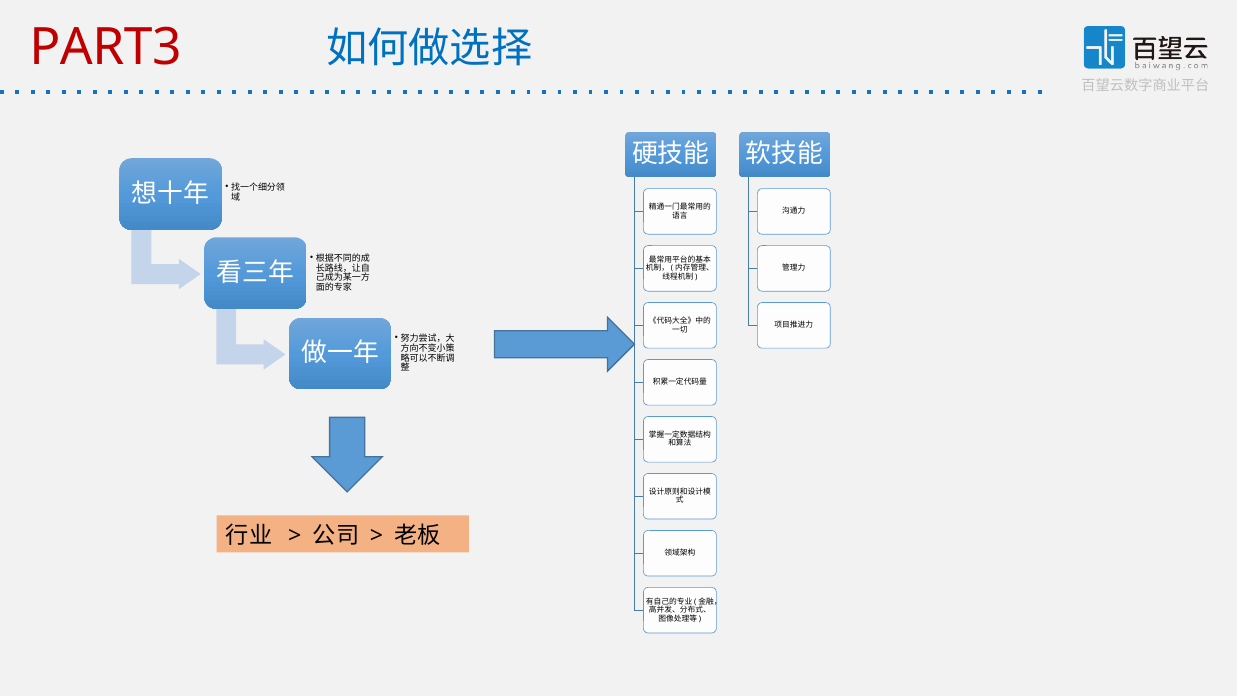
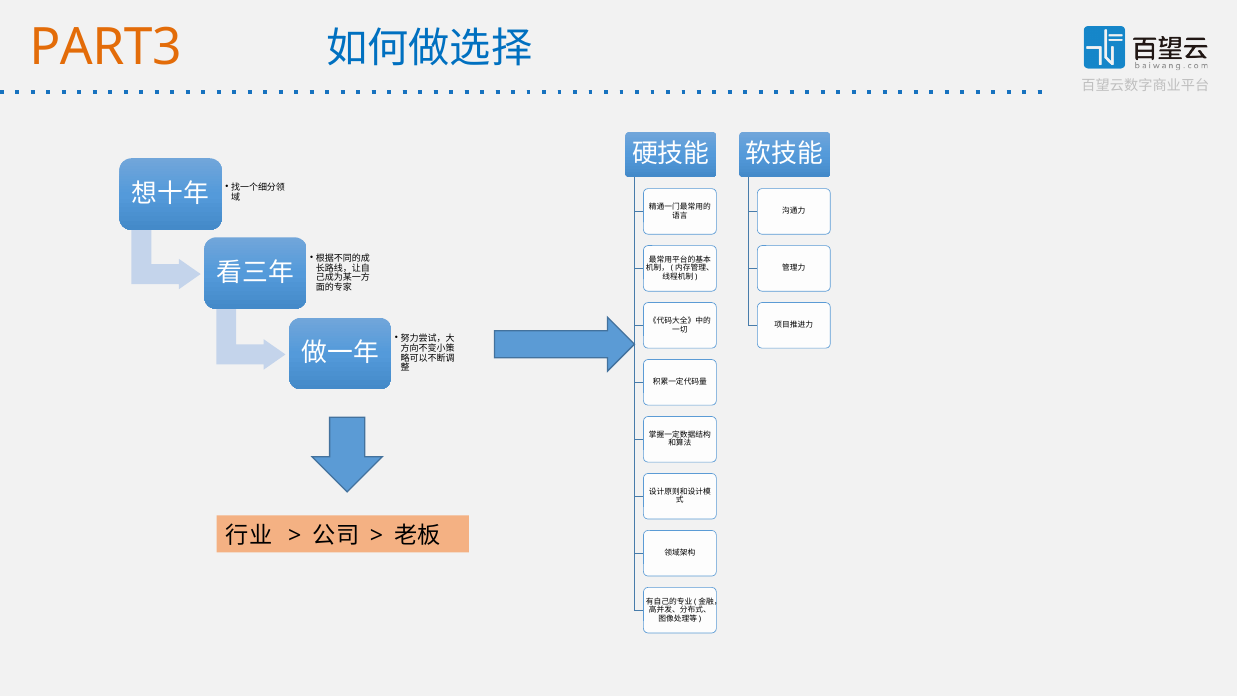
PART3 colour: red -> orange (105, 47)
